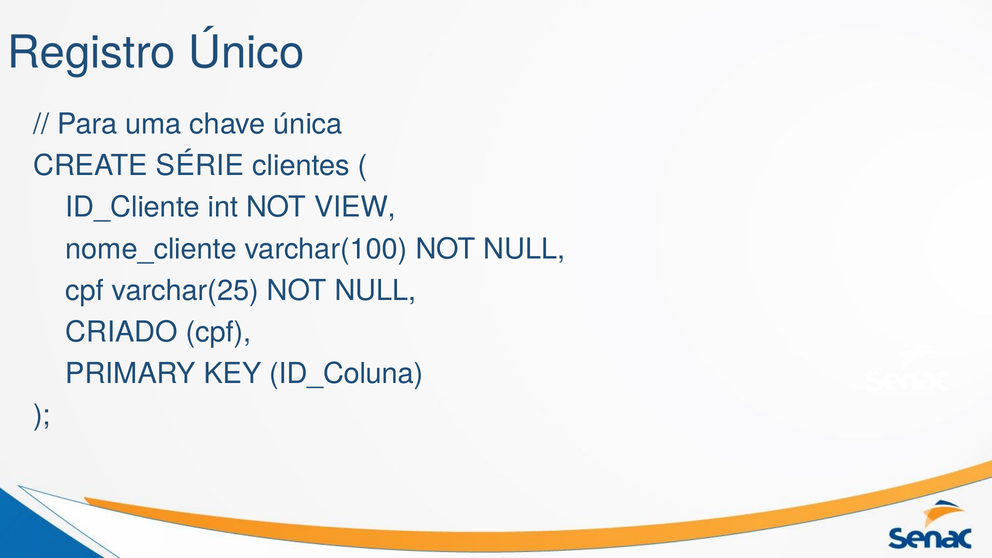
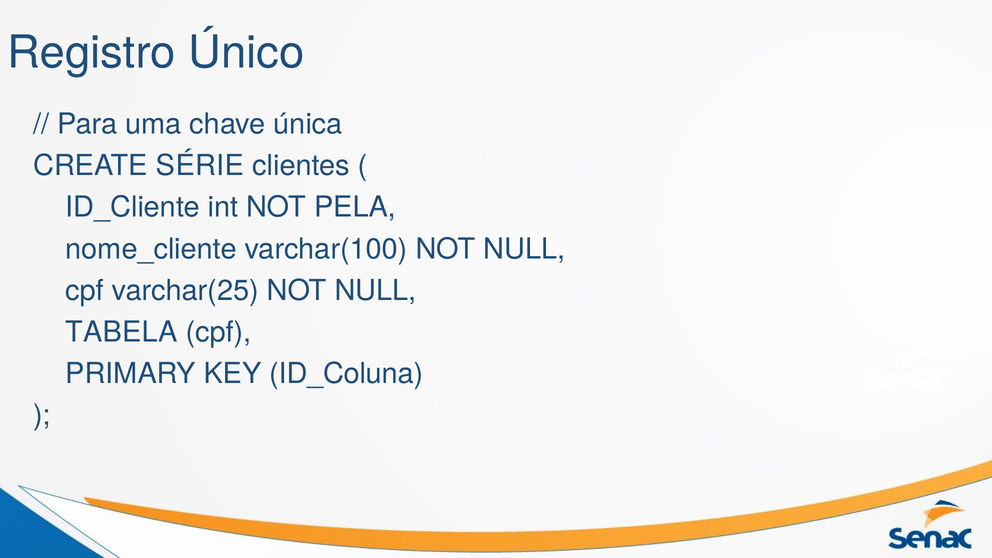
VIEW: VIEW -> PELA (355, 207)
CRIADO: CRIADO -> TABELA (121, 332)
